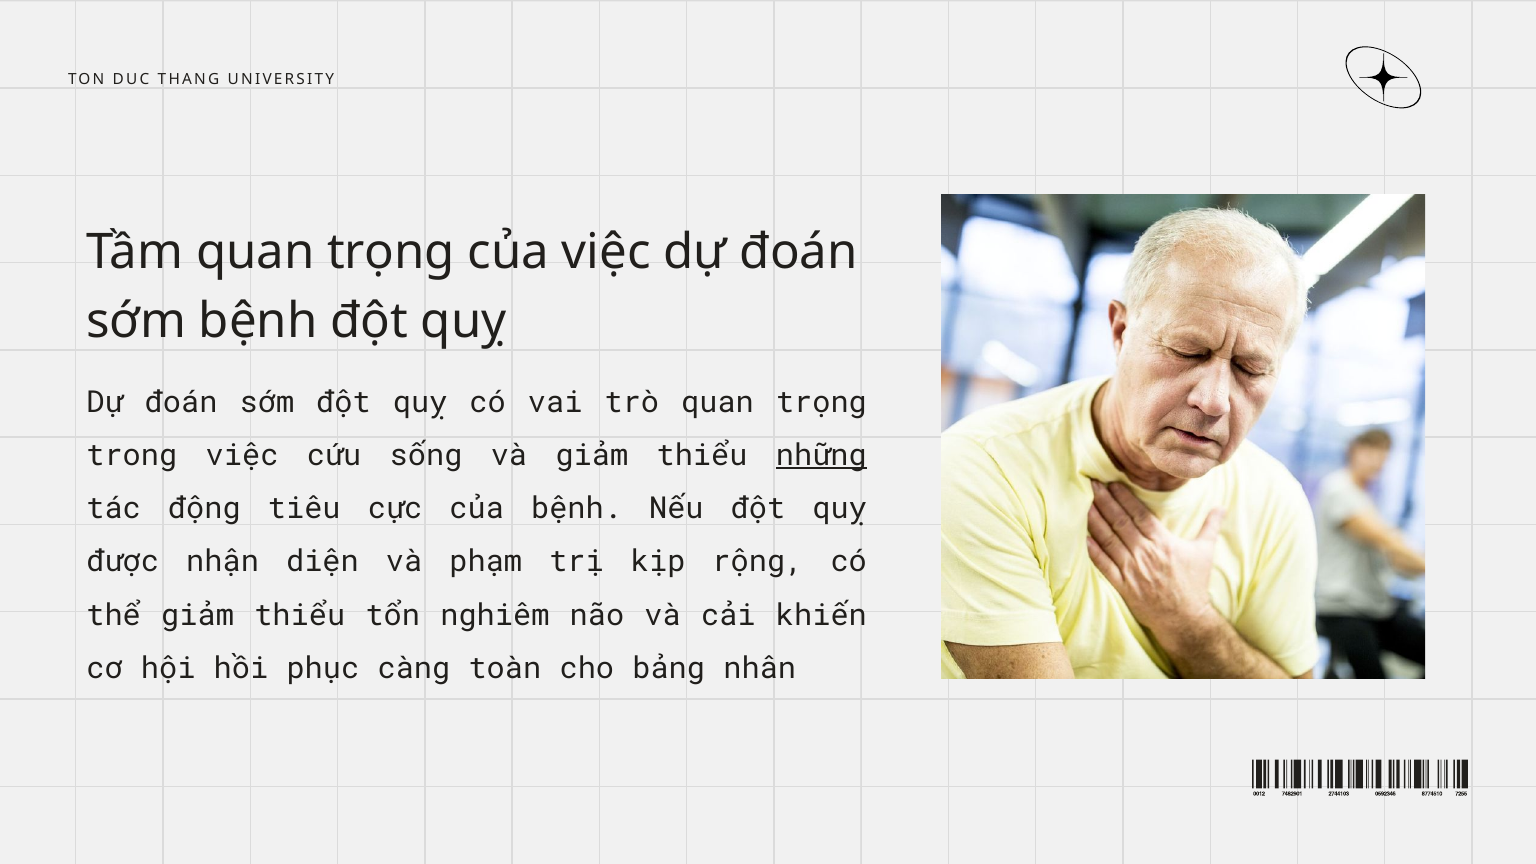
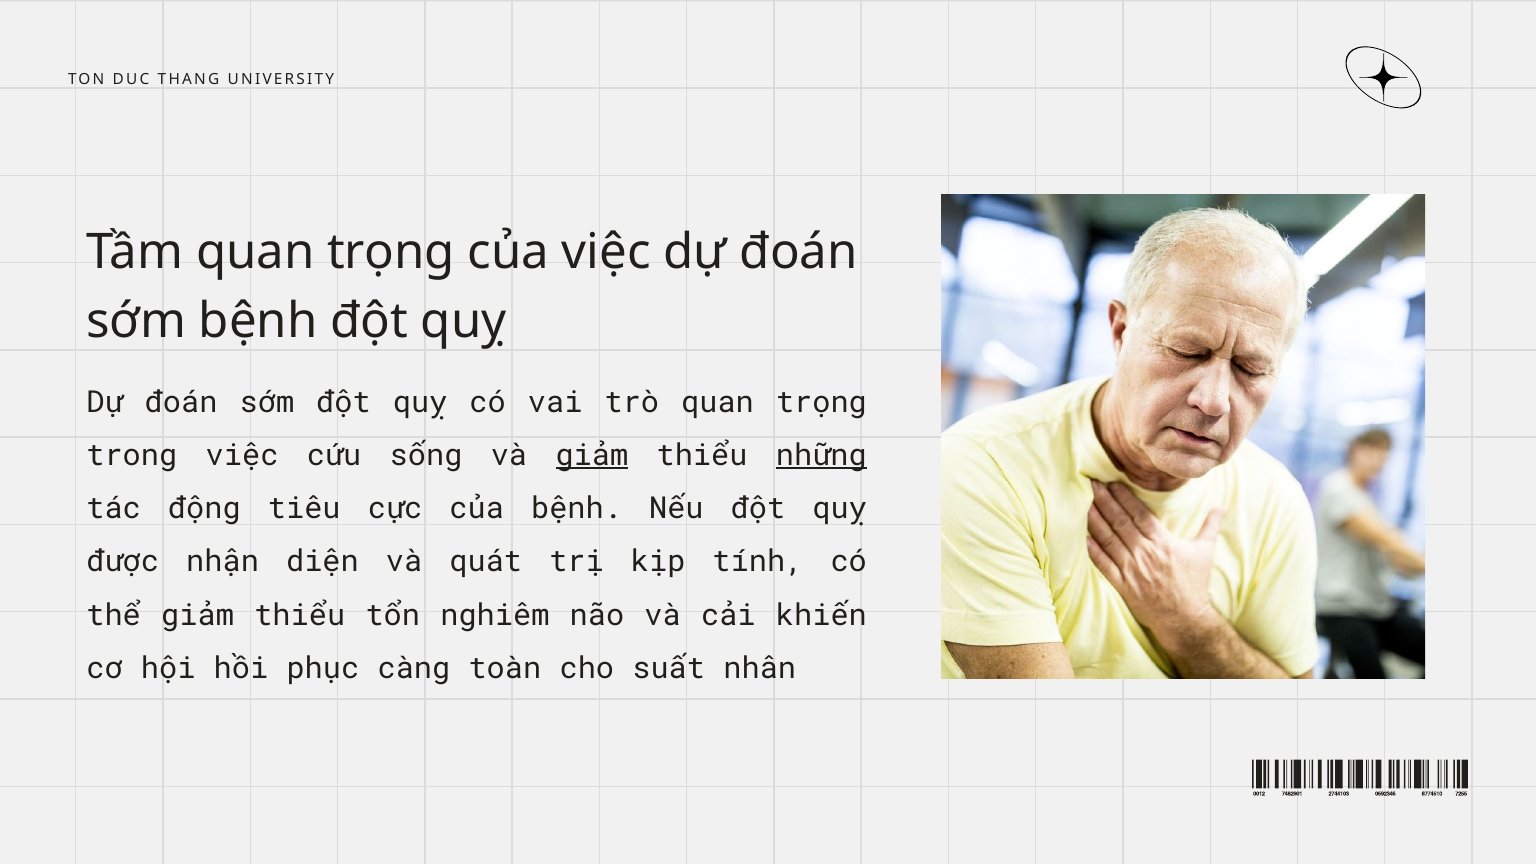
giảm underline: none -> present (592, 455)
phạm: phạm -> quát (486, 562)
rộng: rộng -> tính (758, 562)
bảng: bảng -> suất (669, 668)
